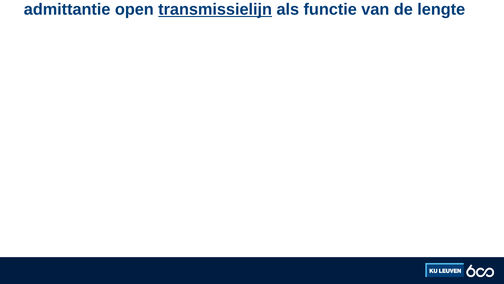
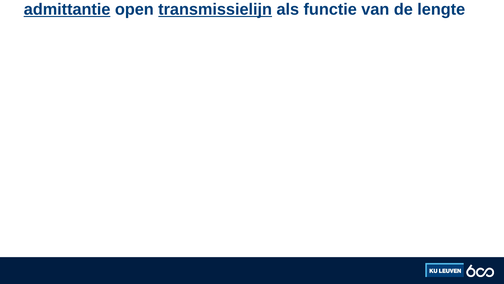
admittantie underline: none -> present (67, 9)
